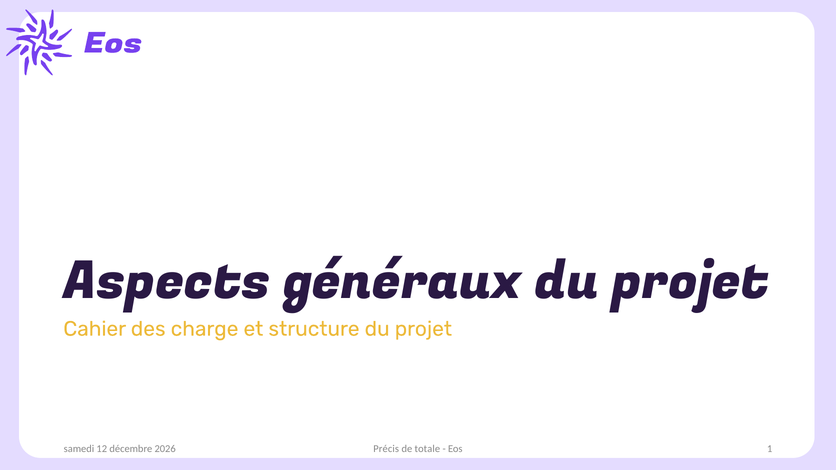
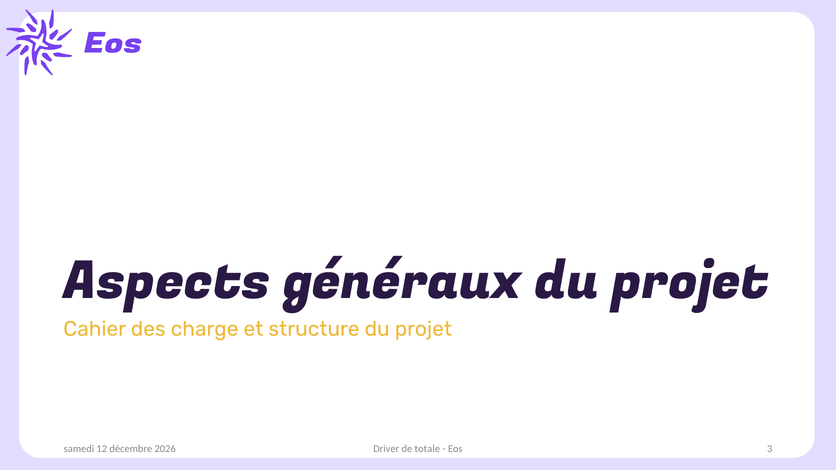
Précis: Précis -> Driver (386, 449)
1: 1 -> 3 (770, 449)
